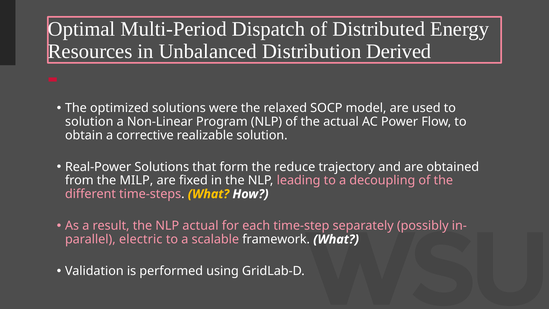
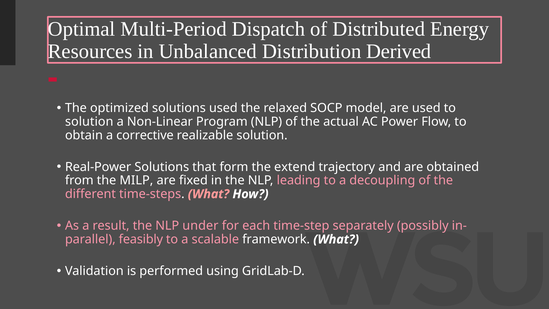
solutions were: were -> used (223, 108)
reduce: reduce -> extend (295, 167)
What colour: yellow -> pink (209, 194)
NLP actual: actual -> under (200, 226)
electric: electric -> feasibly (141, 239)
